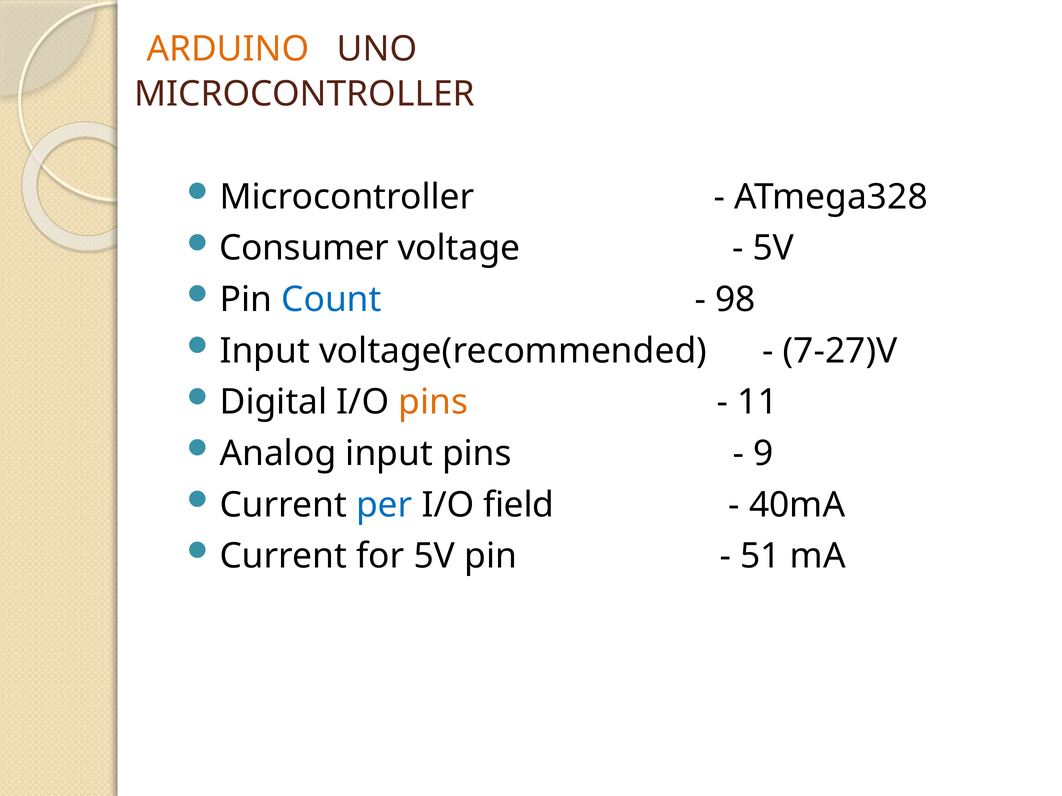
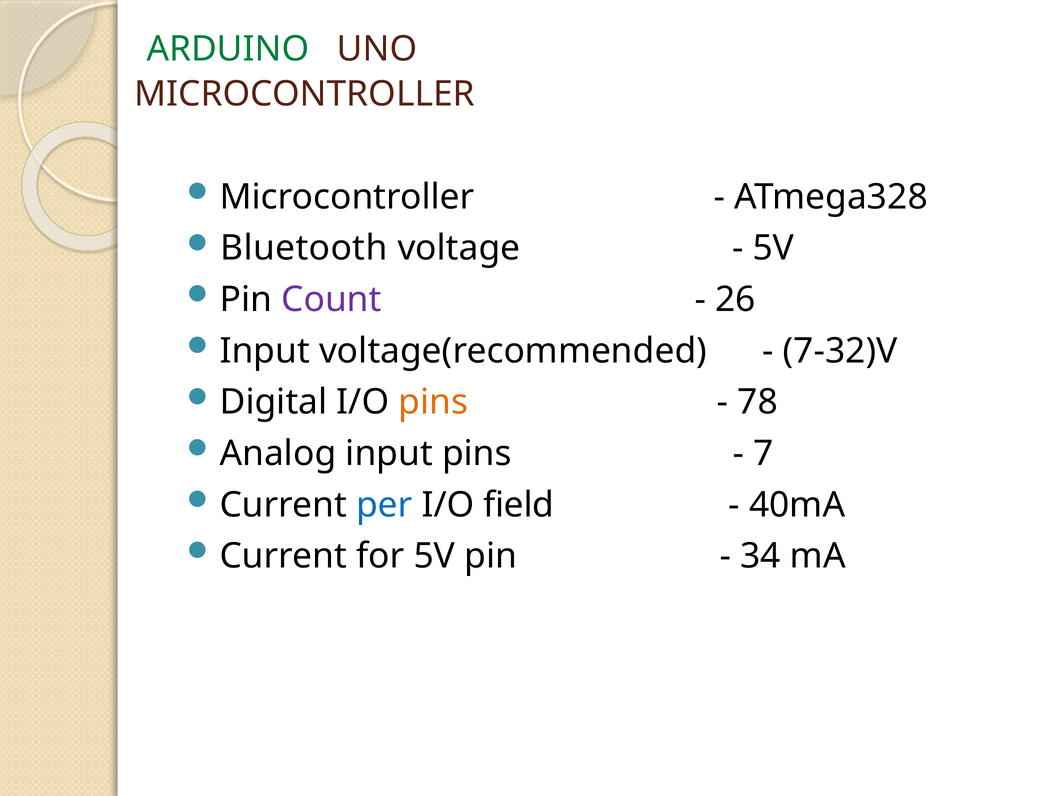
ARDUINO colour: orange -> green (228, 49)
Consumer: Consumer -> Bluetooth (304, 248)
Count colour: blue -> purple (331, 300)
98: 98 -> 26 (735, 300)
7-27)V: 7-27)V -> 7-32)V (840, 351)
11: 11 -> 78 (758, 402)
9: 9 -> 7 (763, 454)
51: 51 -> 34 (760, 557)
